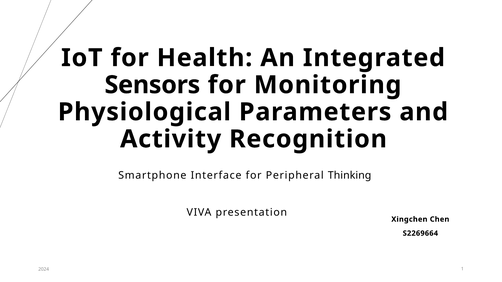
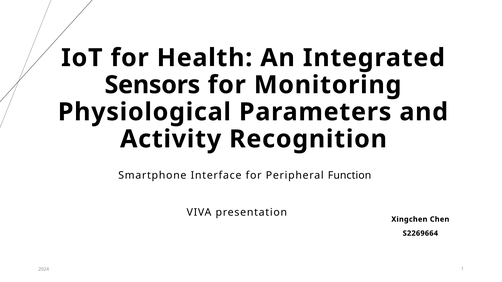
Thinking: Thinking -> Function (350, 176)
